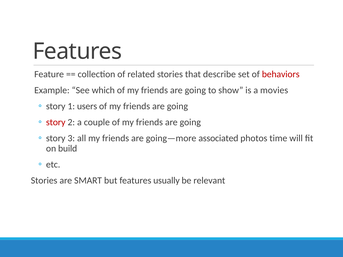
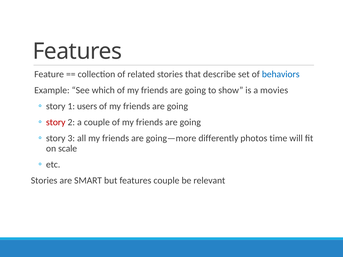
behaviors colour: red -> blue (281, 74)
associated: associated -> differently (218, 138)
build: build -> scale (68, 149)
features usually: usually -> couple (166, 181)
